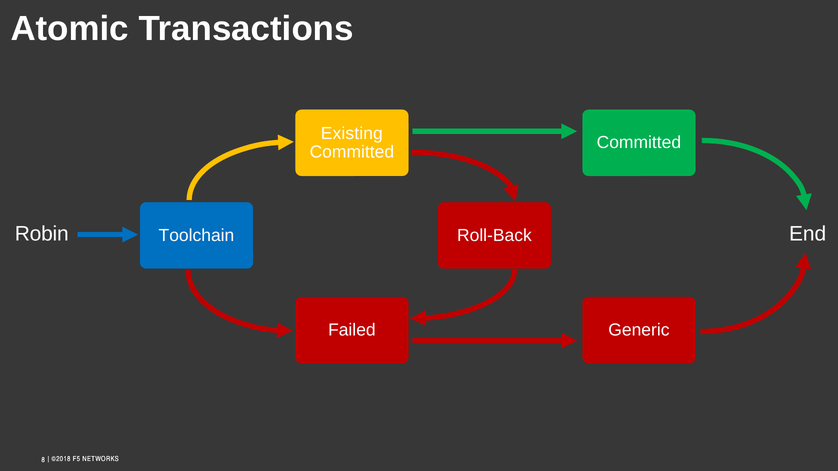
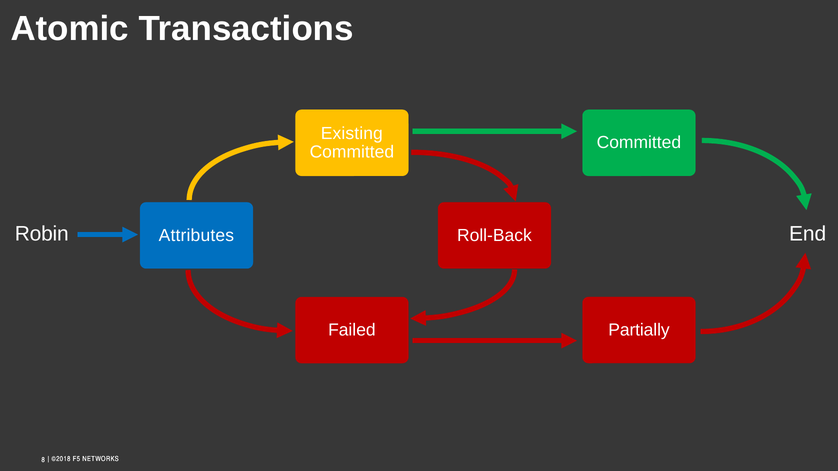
Toolchain: Toolchain -> Attributes (196, 235)
Generic: Generic -> Partially (639, 330)
